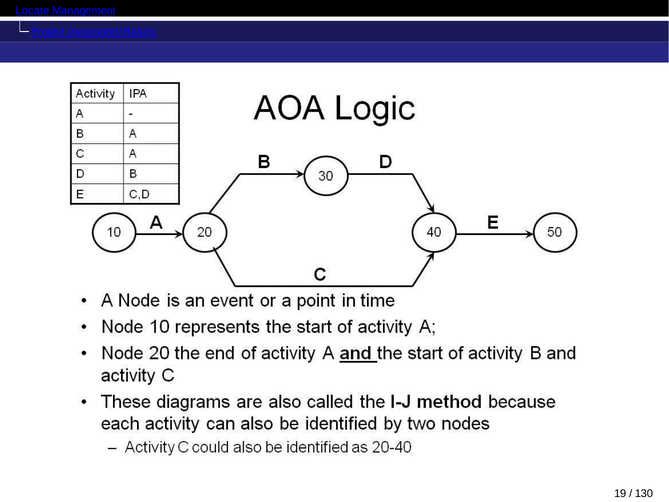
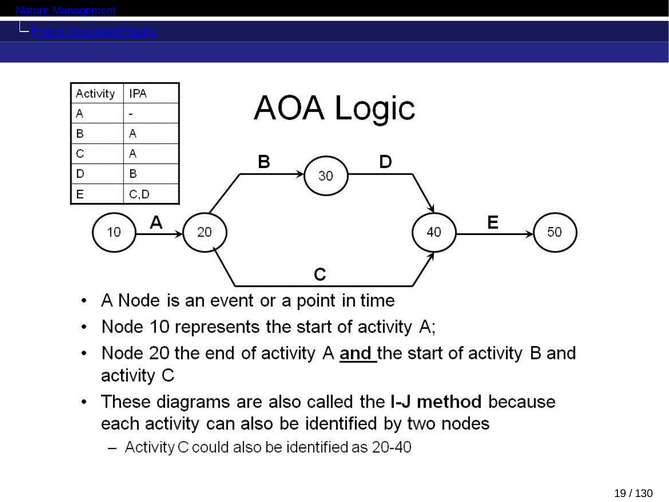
Locate: Locate -> Nature (32, 11)
